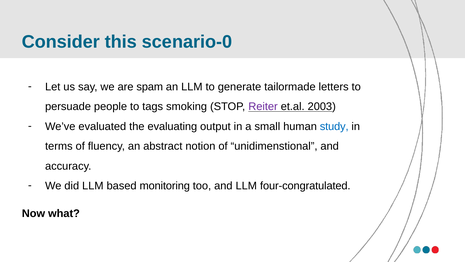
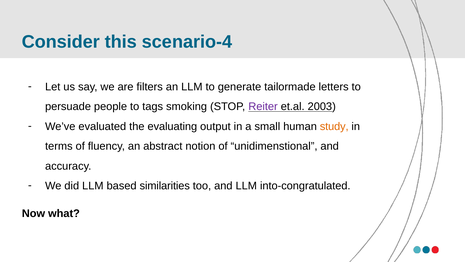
scenario-0: scenario-0 -> scenario-4 (187, 42)
spam: spam -> filters (150, 87)
study colour: blue -> orange (334, 126)
monitoring: monitoring -> similarities (165, 186)
four-congratulated: four-congratulated -> into-congratulated (305, 186)
